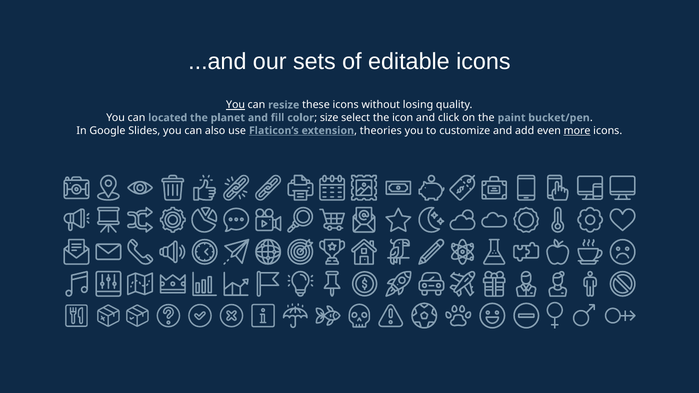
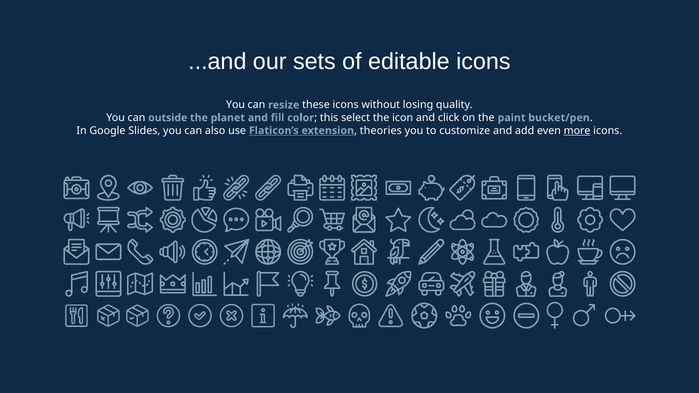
You underline: present -> none (236, 105)
located: located -> outside (168, 118)
size: size -> this (329, 118)
